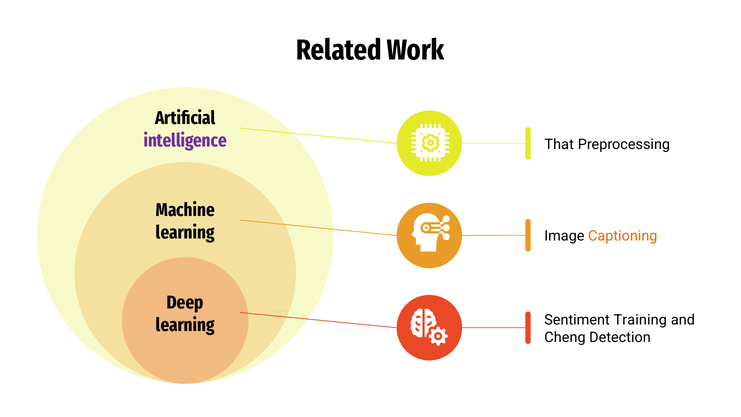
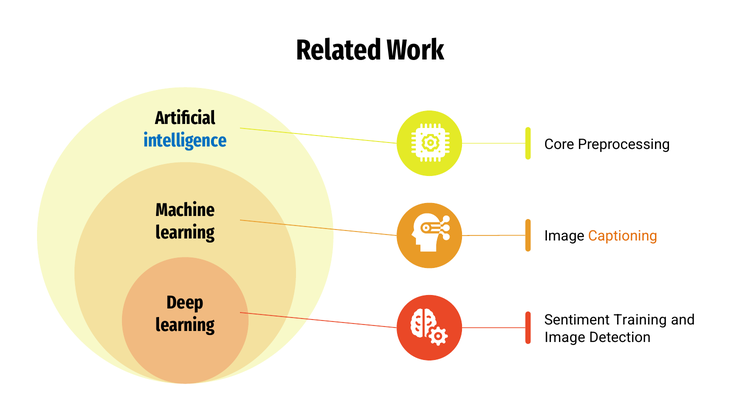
intelligence colour: purple -> blue (185, 140)
That: That -> Core (559, 144)
Cheng: Cheng -> Image (565, 337)
